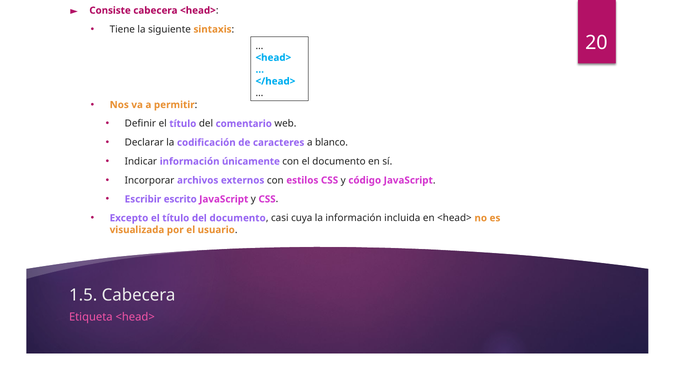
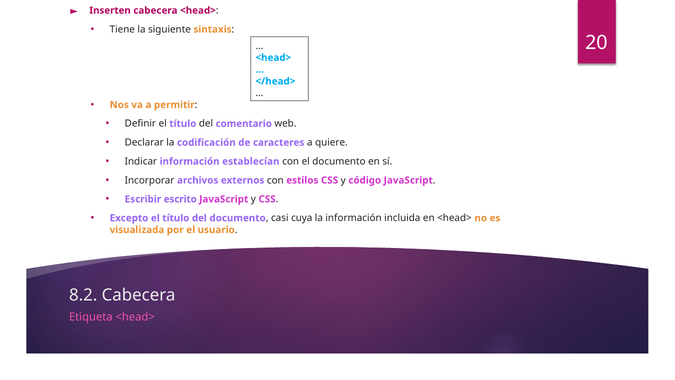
Consiste: Consiste -> Inserten (110, 10)
blanco: blanco -> quiere (331, 142)
únicamente: únicamente -> establecían (251, 161)
1.5: 1.5 -> 8.2 (83, 295)
